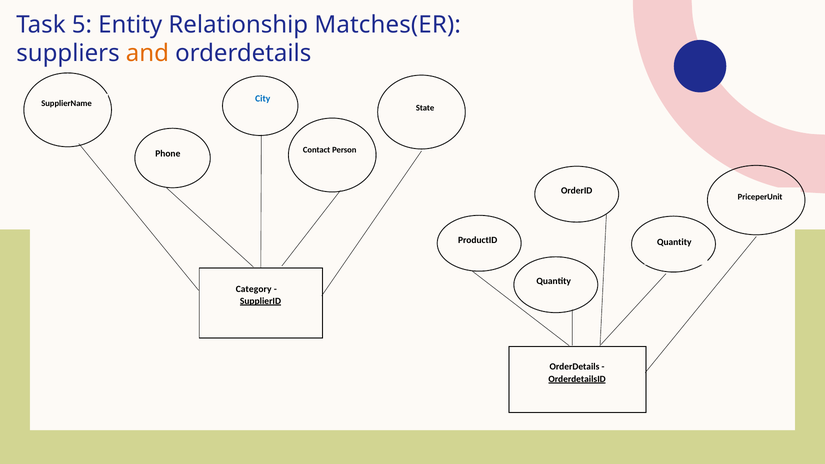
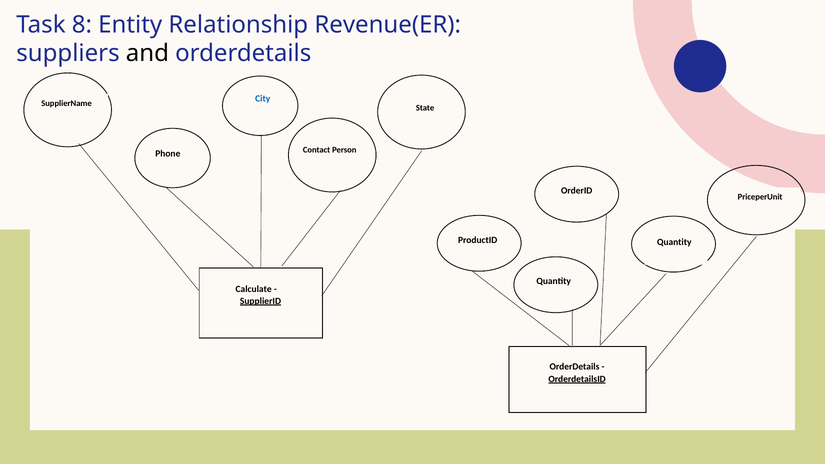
5: 5 -> 8 (82, 25)
Matches(ER: Matches(ER -> Revenue(ER (388, 25)
and colour: orange -> black (147, 54)
Category: Category -> Calculate (254, 289)
